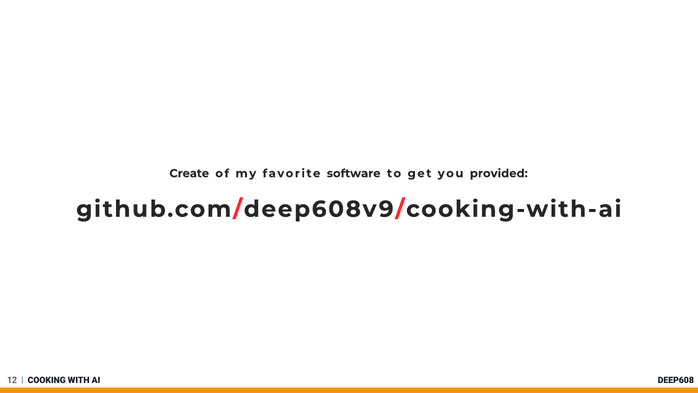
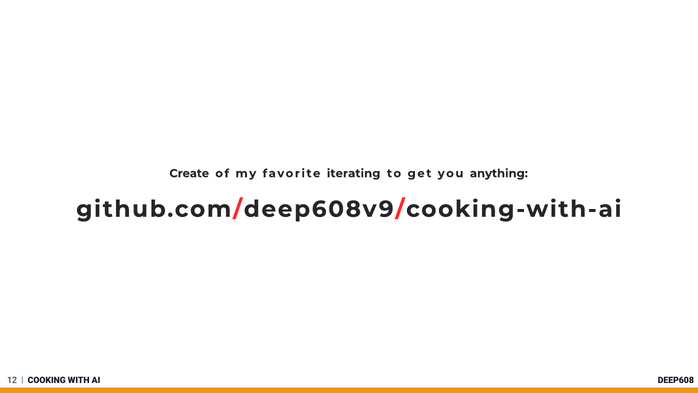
software: software -> iterating (354, 173)
provided: provided -> anything (499, 173)
